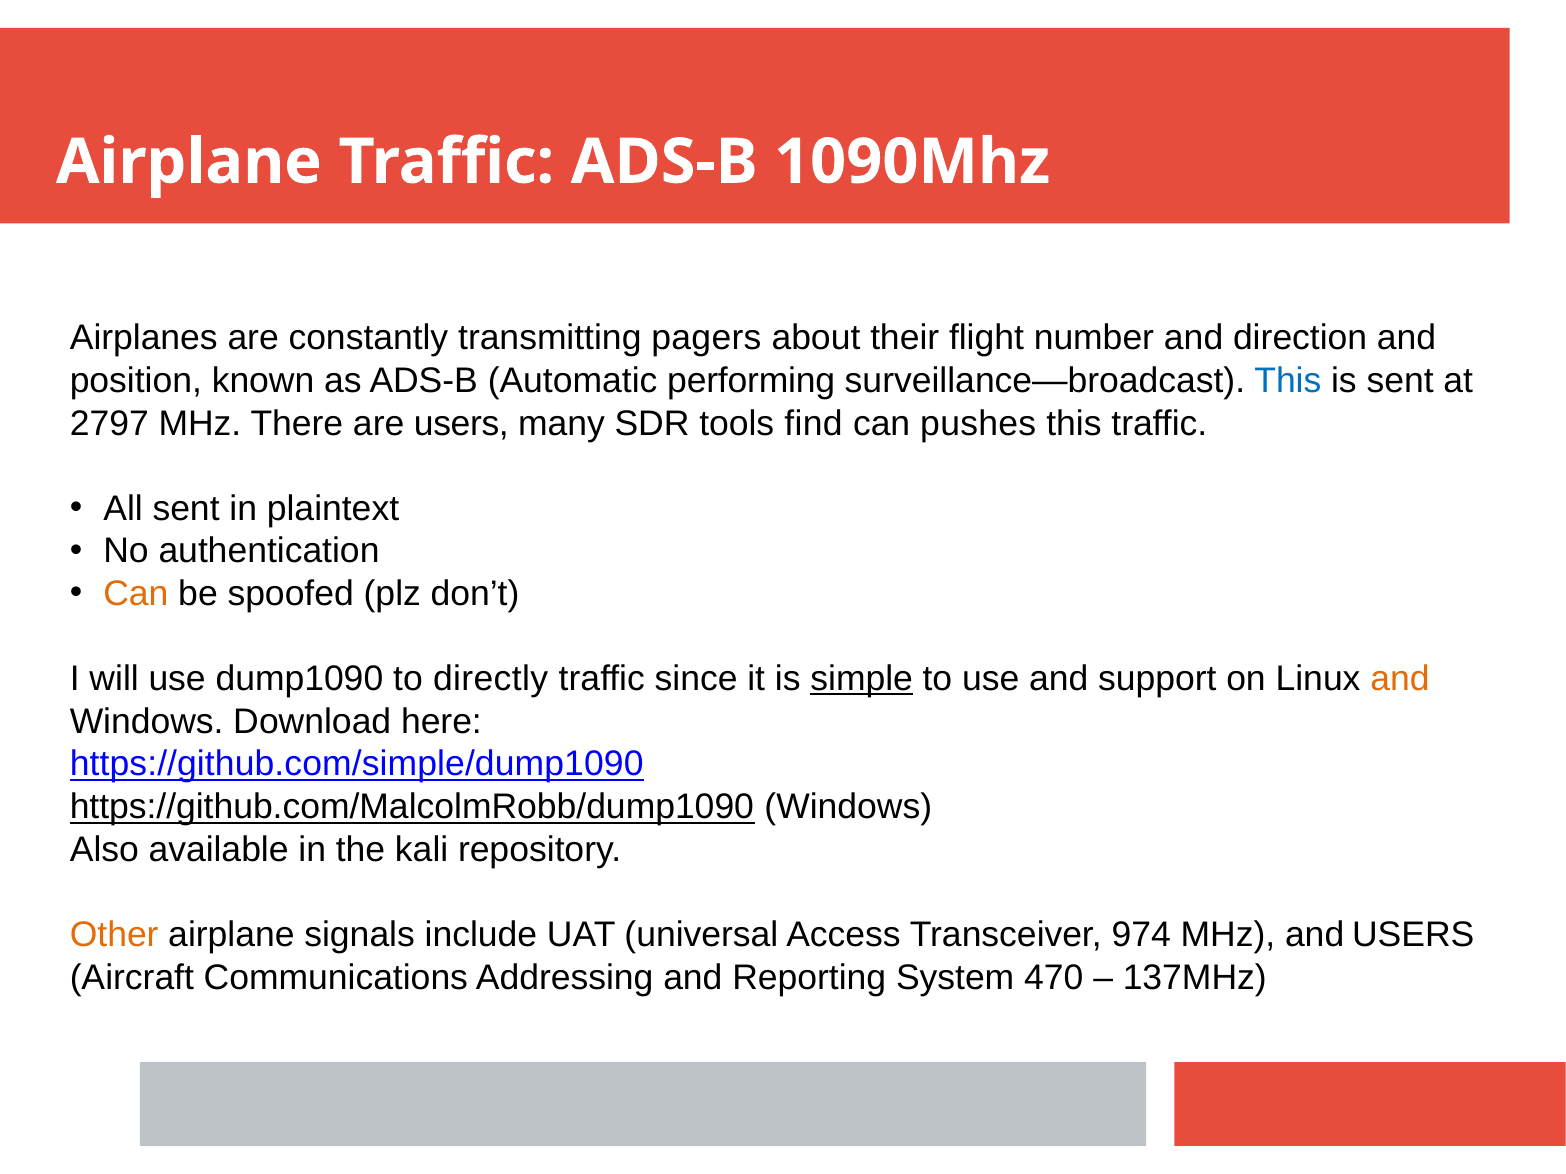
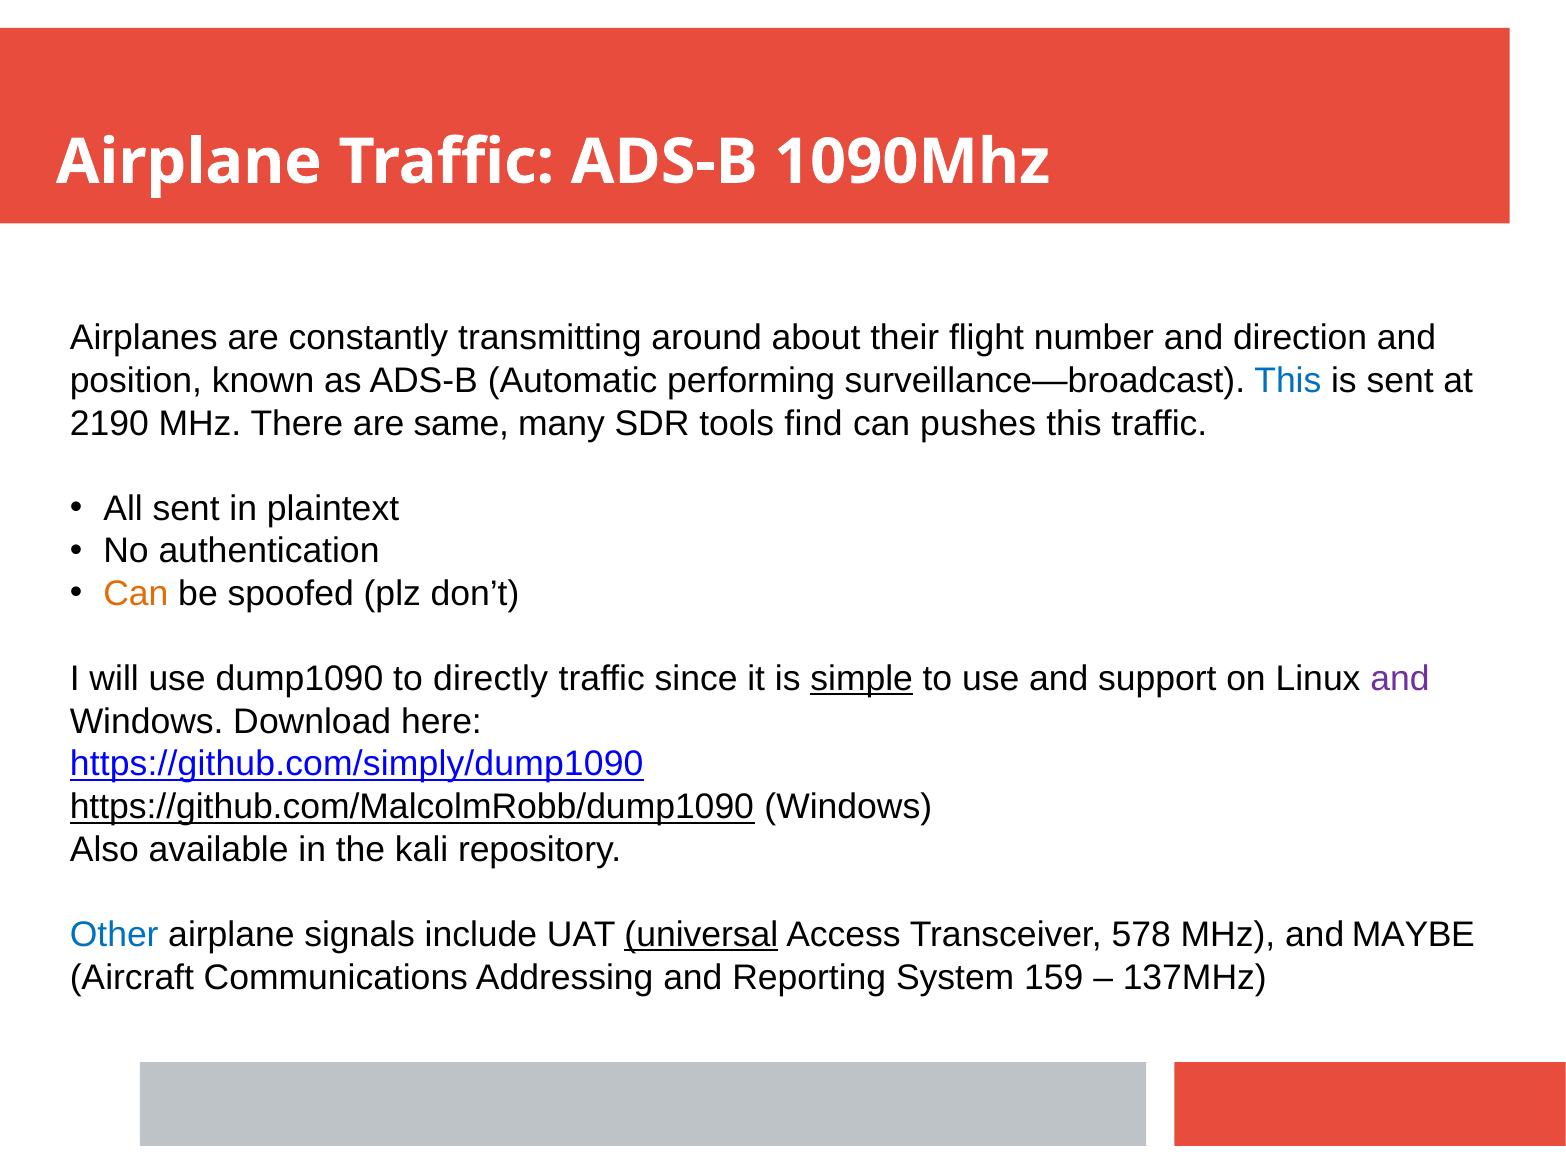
pagers: pagers -> around (707, 338)
2797: 2797 -> 2190 (109, 424)
are users: users -> same (461, 424)
and colour: orange -> purple (1400, 679)
https://github.com/simple/dump1090: https://github.com/simple/dump1090 -> https://github.com/simply/dump1090 (357, 765)
Other colour: orange -> blue (114, 935)
universal underline: none -> present (701, 935)
974: 974 -> 578 (1141, 935)
and USERS: USERS -> MAYBE (1413, 935)
470: 470 -> 159 (1054, 978)
